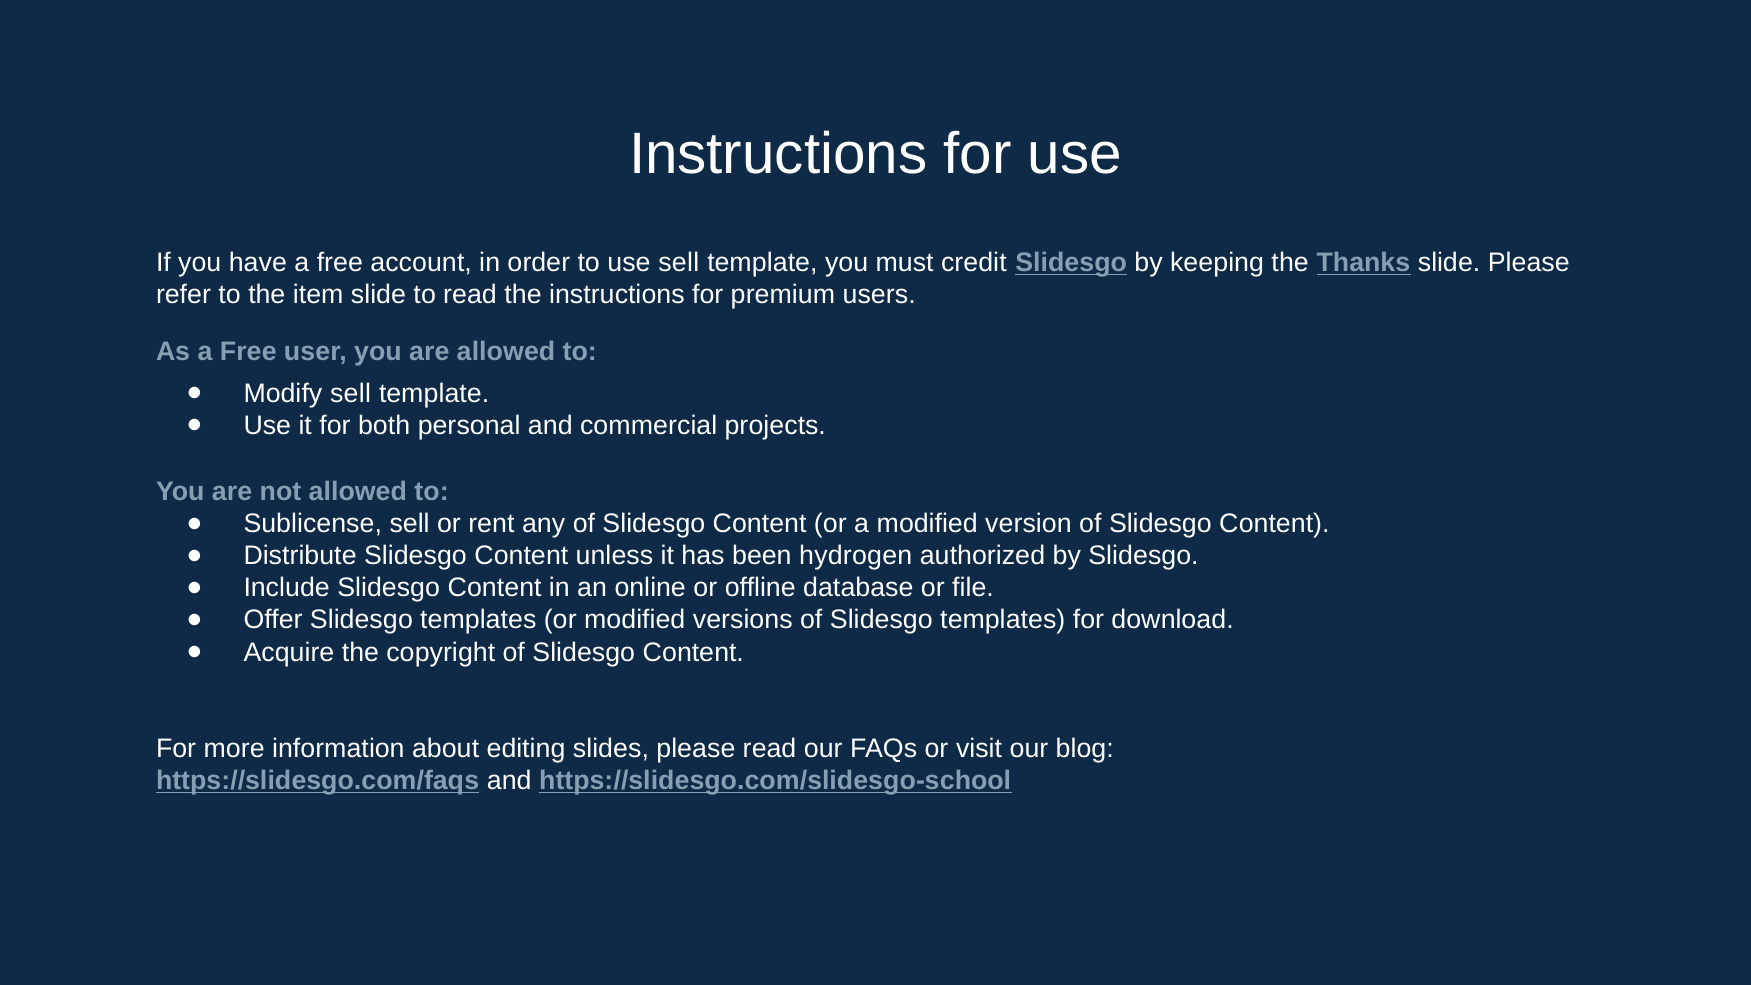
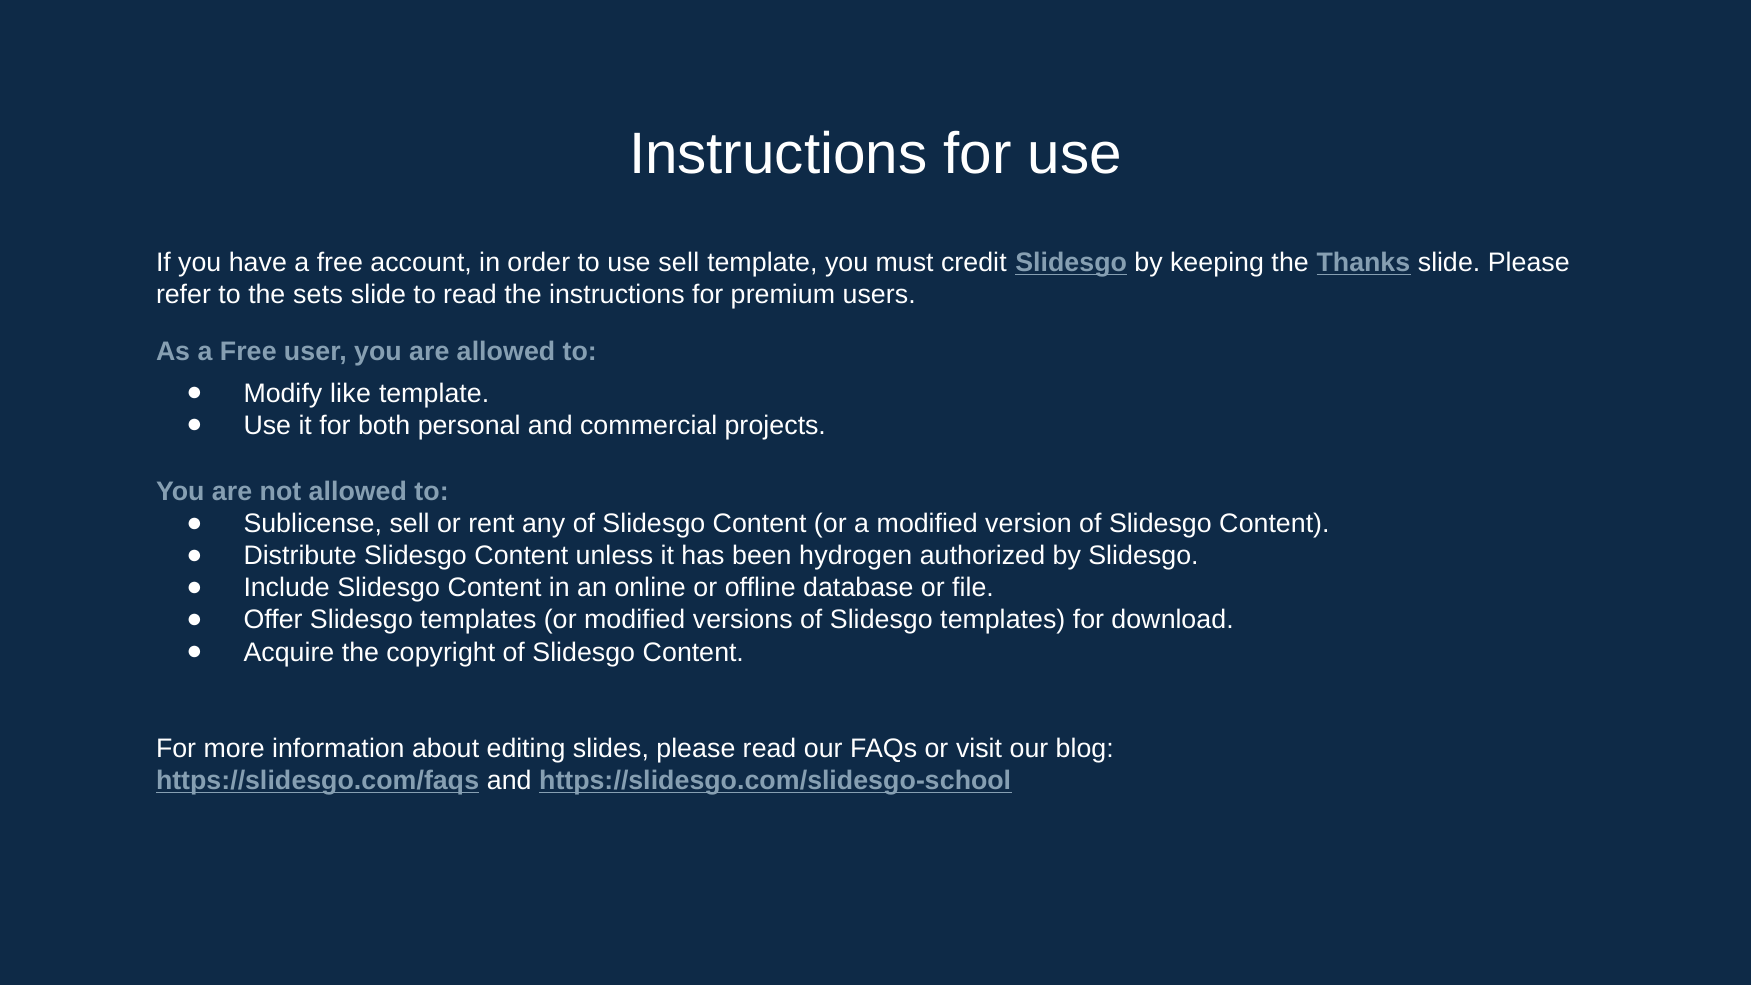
item: item -> sets (318, 295)
Modify sell: sell -> like (351, 393)
